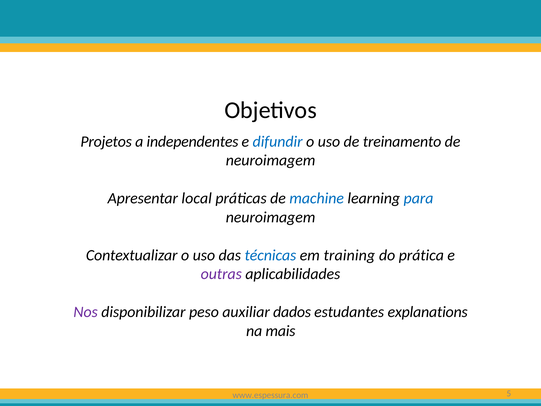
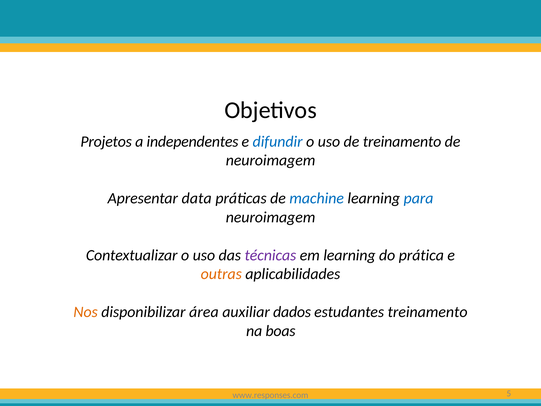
local: local -> data (197, 198)
técnicas colour: blue -> purple (270, 255)
em training: training -> learning (349, 255)
outras colour: purple -> orange (221, 274)
Nos colour: purple -> orange (86, 312)
peso: peso -> área (204, 312)
estudantes explanations: explanations -> treinamento (428, 312)
mais: mais -> boas (281, 331)
www.espessura.com: www.espessura.com -> www.responses.com (270, 395)
